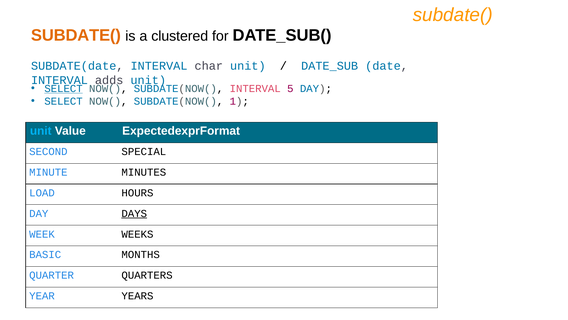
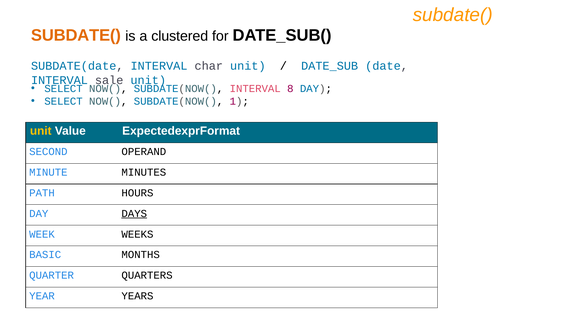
adds: adds -> sale (109, 80)
SELECT underline: present -> none (64, 88)
5: 5 -> 8 (290, 88)
unit colour: light blue -> yellow (41, 131)
SPECIAL: SPECIAL -> OPERAND (144, 151)
LOAD: LOAD -> PATH (42, 193)
